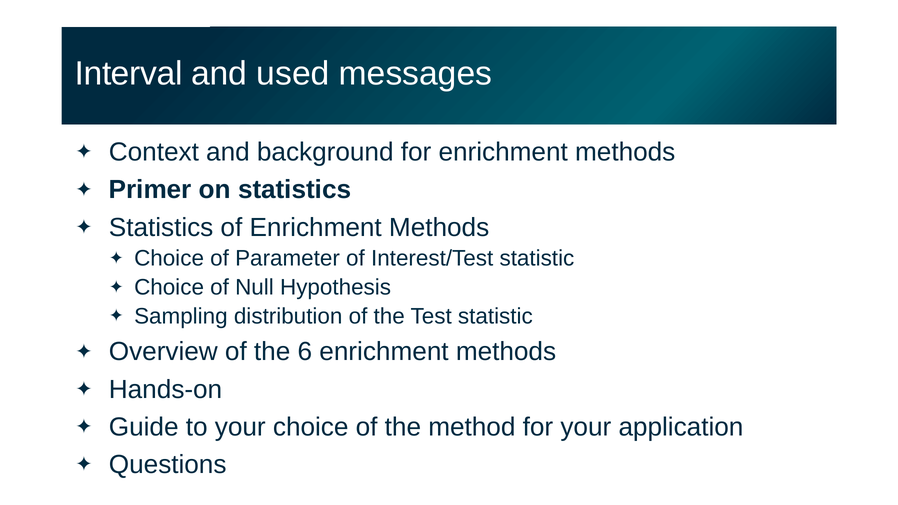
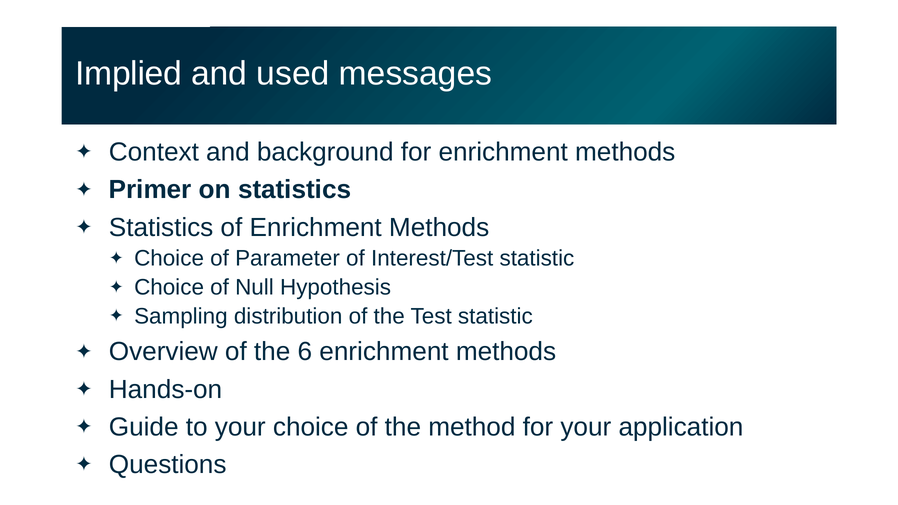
Interval: Interval -> Implied (129, 74)
